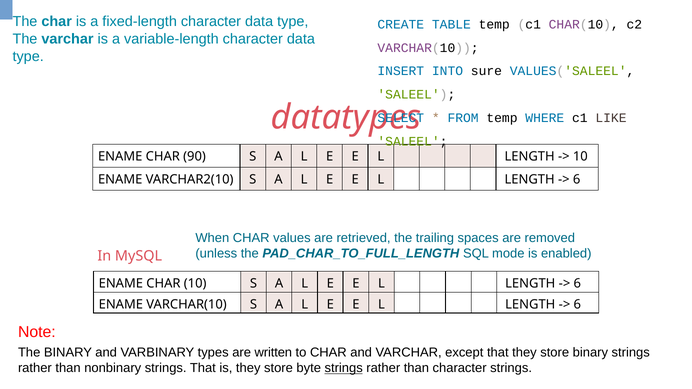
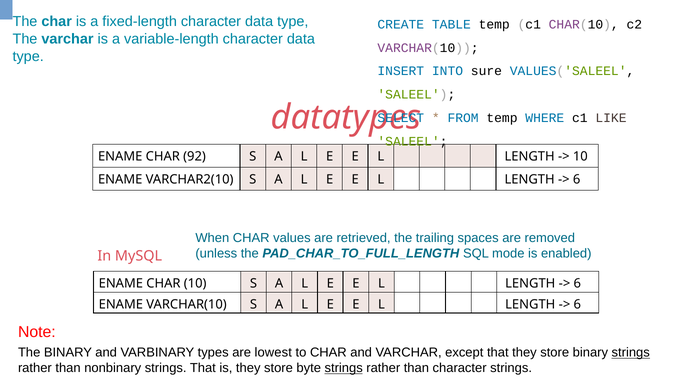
90: 90 -> 92 (195, 157)
written: written -> lowest (273, 353)
strings underline: none -> present (631, 353)
